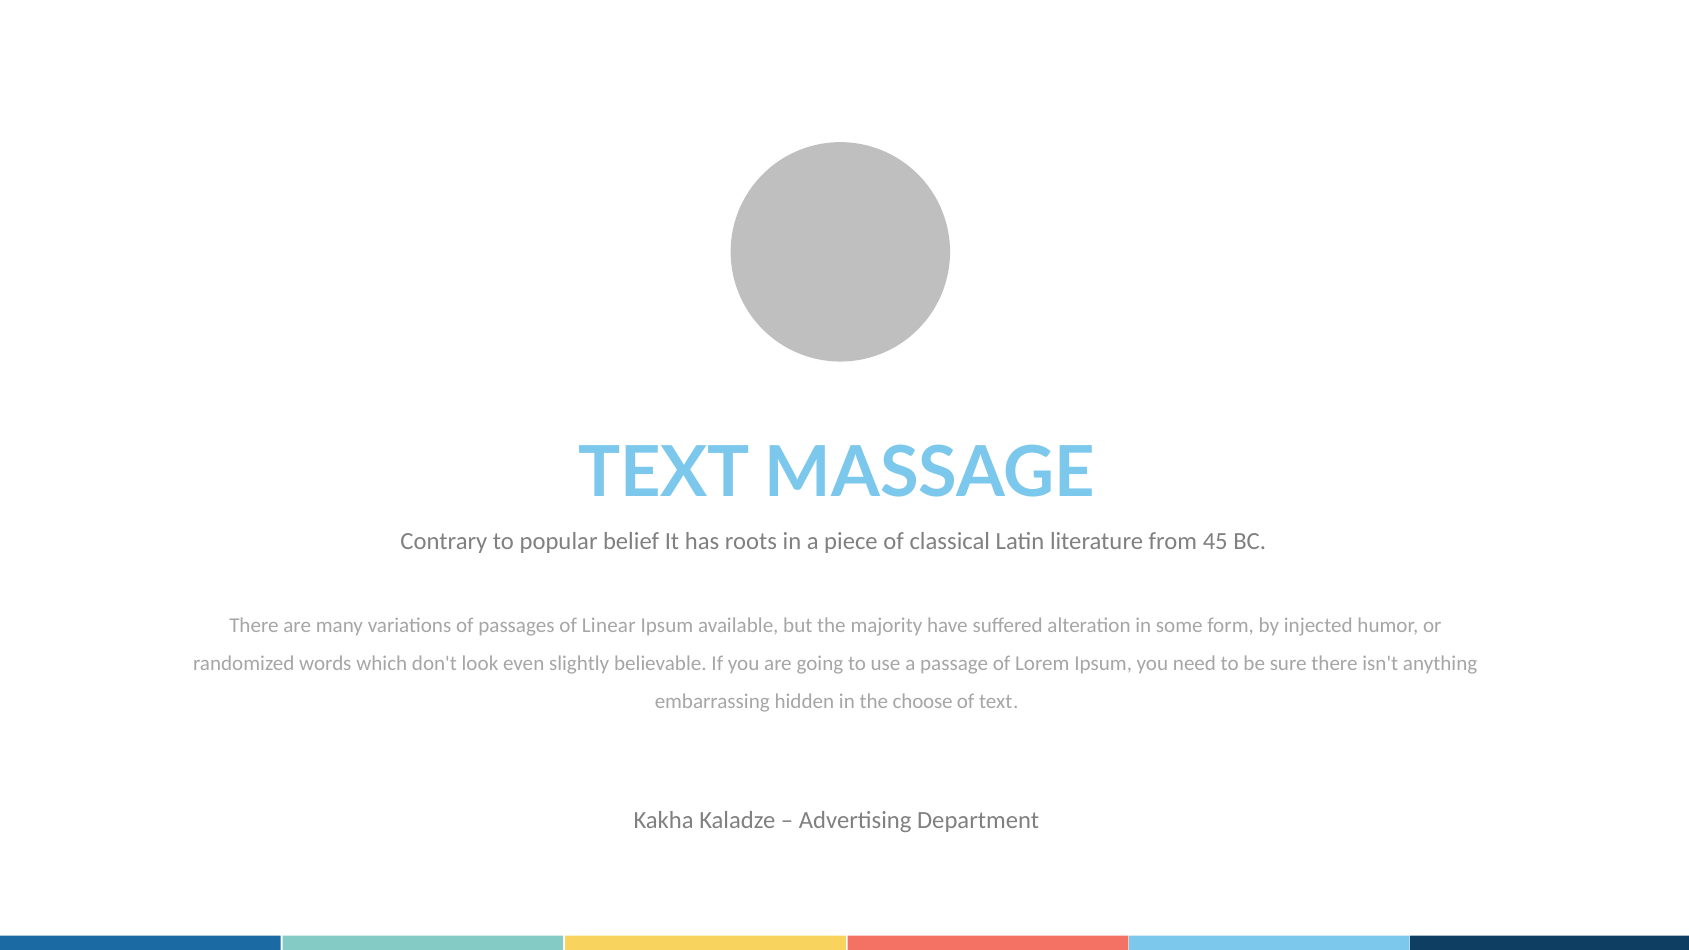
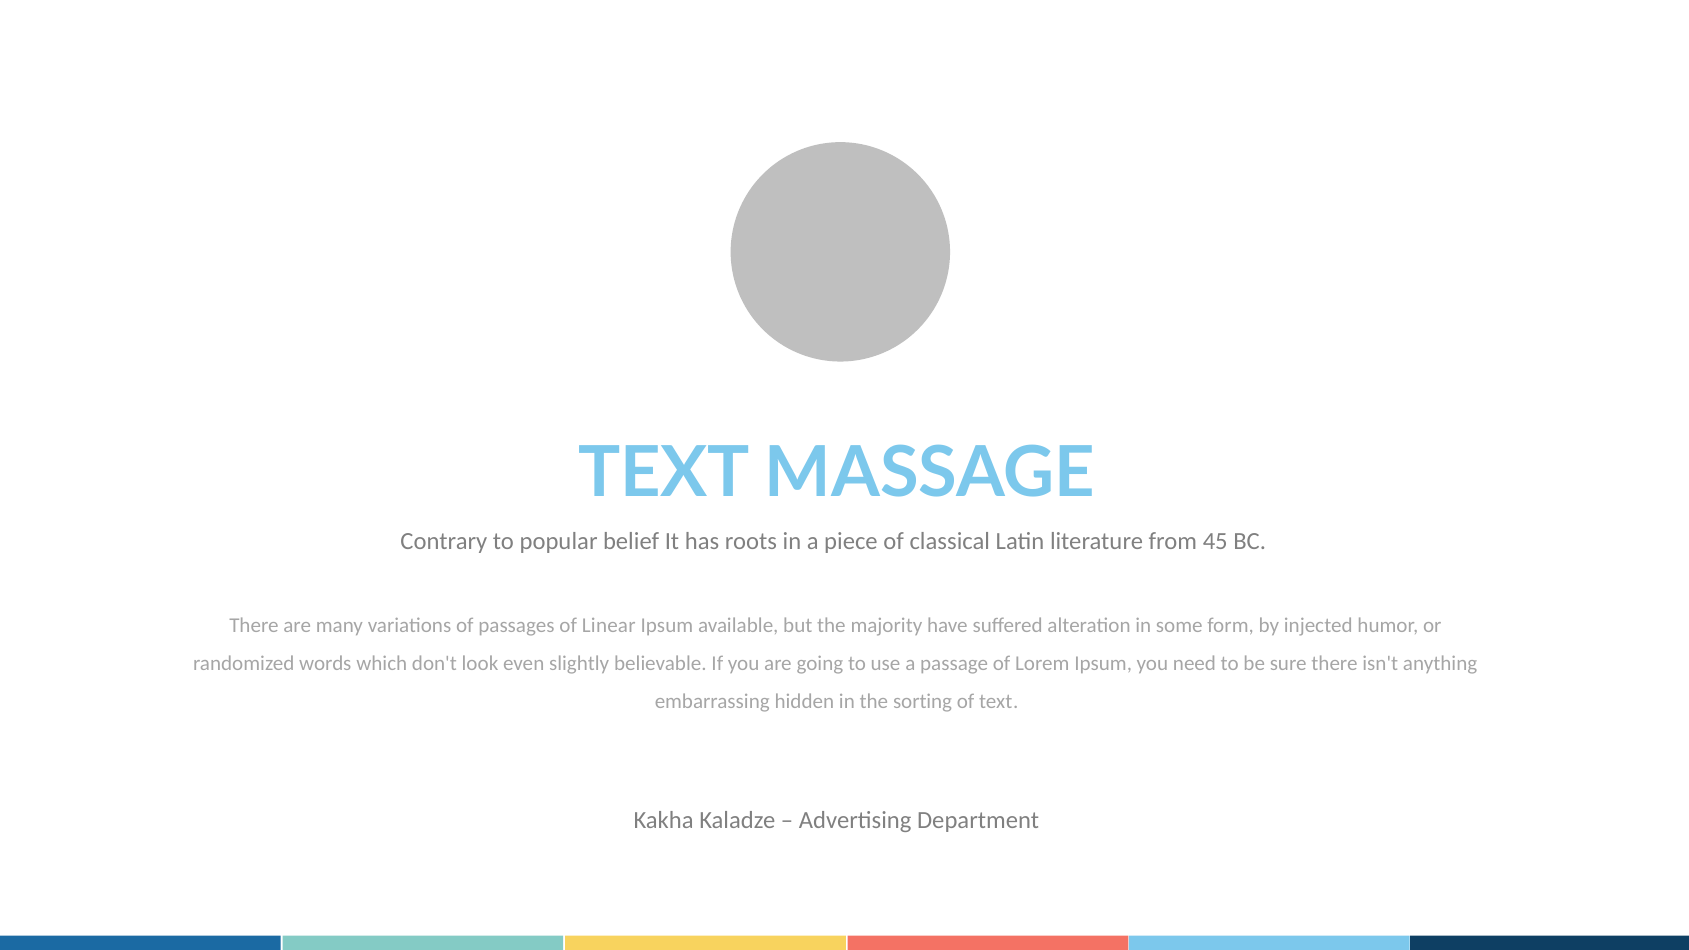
choose: choose -> sorting (923, 702)
